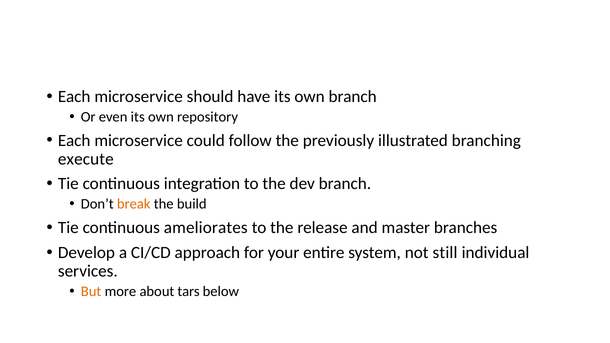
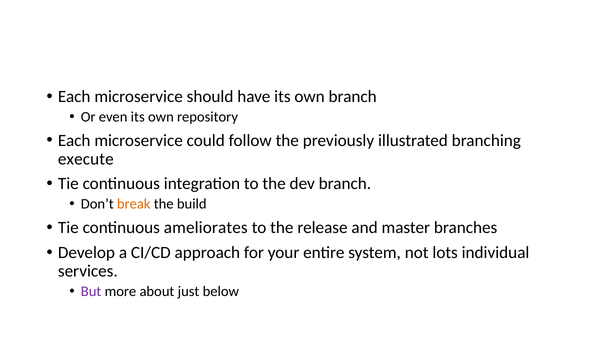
still: still -> lots (445, 253)
But colour: orange -> purple (91, 292)
tars: tars -> just (189, 292)
